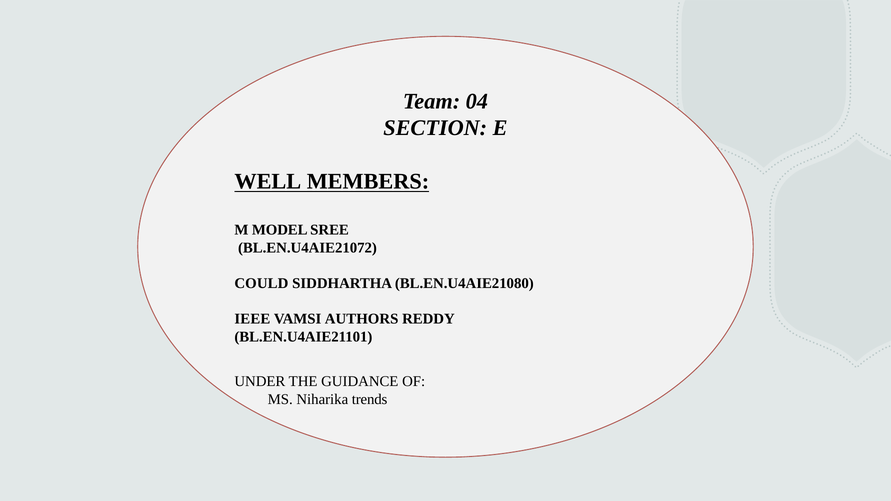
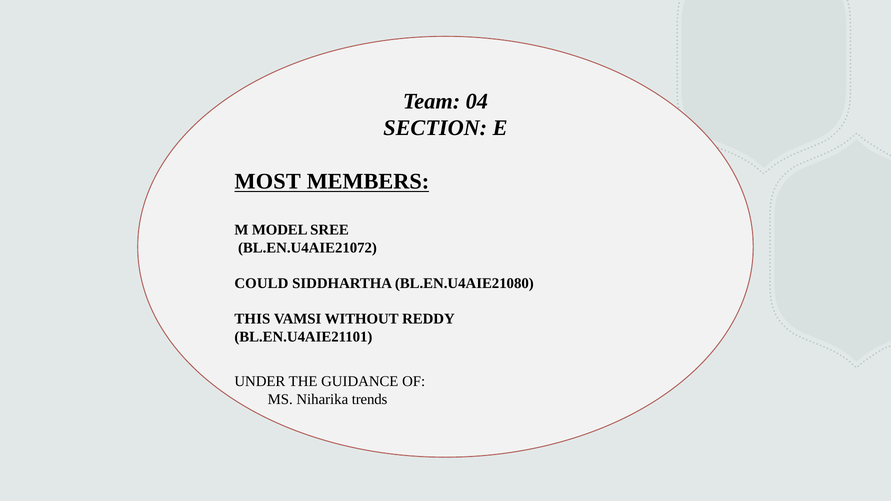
WELL: WELL -> MOST (268, 182)
IEEE: IEEE -> THIS (252, 319)
AUTHORS: AUTHORS -> WITHOUT (362, 319)
